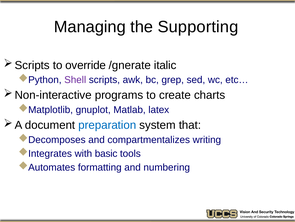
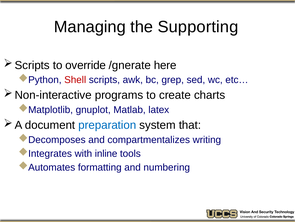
italic: italic -> here (165, 65)
Shell colour: purple -> red (75, 80)
basic: basic -> inline (106, 153)
